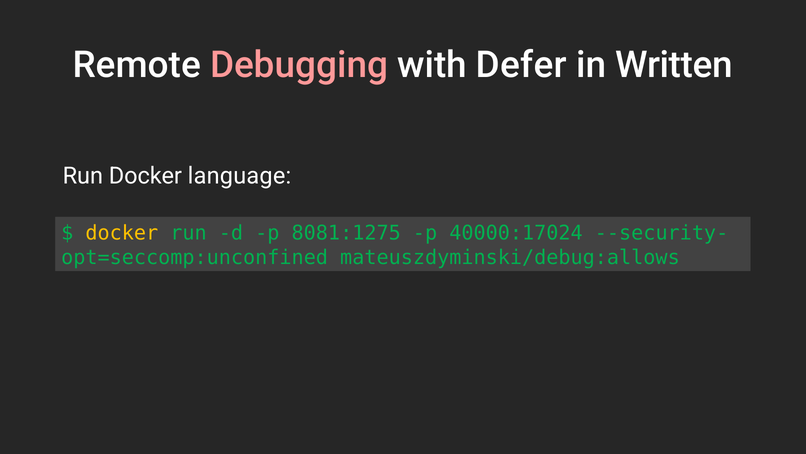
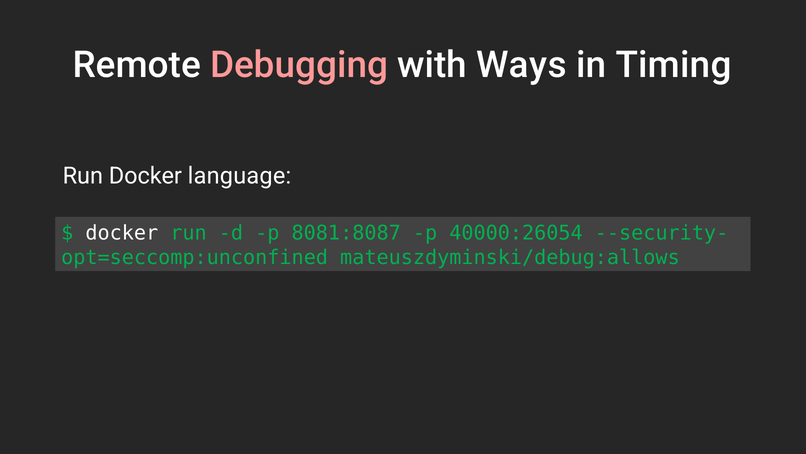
Defer: Defer -> Ways (521, 65)
Written: Written -> Timing (674, 65)
docker colour: yellow -> white (122, 233)
8081:1275: 8081:1275 -> 8081:8087 (346, 233)
40000:17024: 40000:17024 -> 40000:26054 (516, 233)
